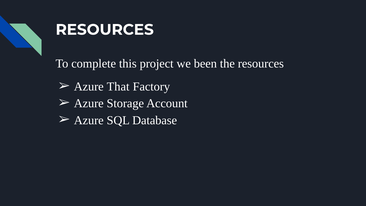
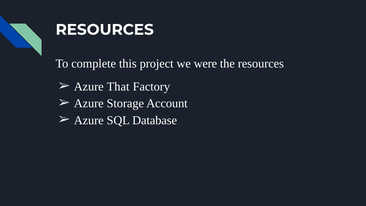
been: been -> were (205, 64)
